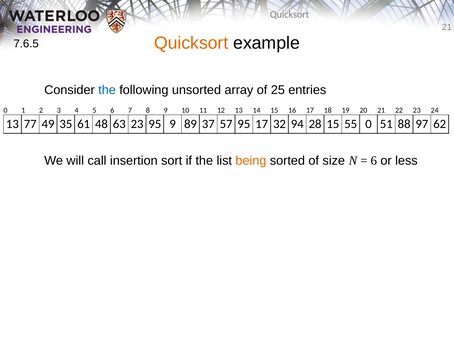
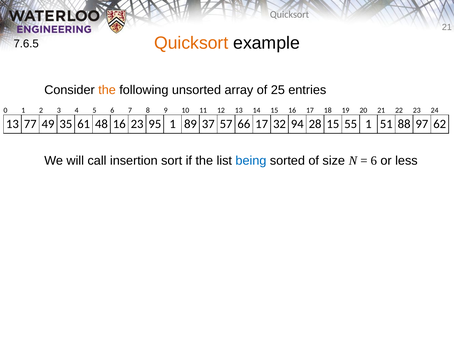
the colour: blue -> orange (107, 90)
48 63: 63 -> 16 (119, 124)
95 9: 9 -> 1 (173, 124)
57 95: 95 -> 66 (244, 124)
55 0: 0 -> 1 (369, 124)
being colour: orange -> blue (251, 161)
